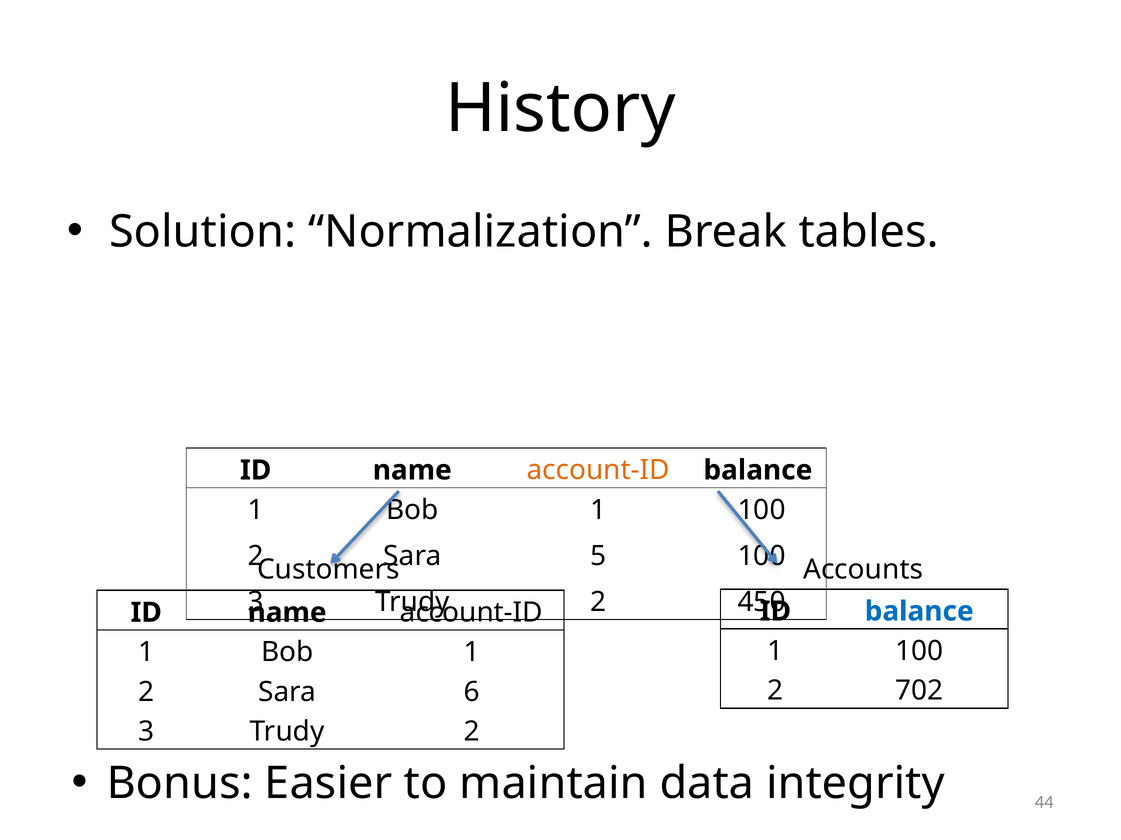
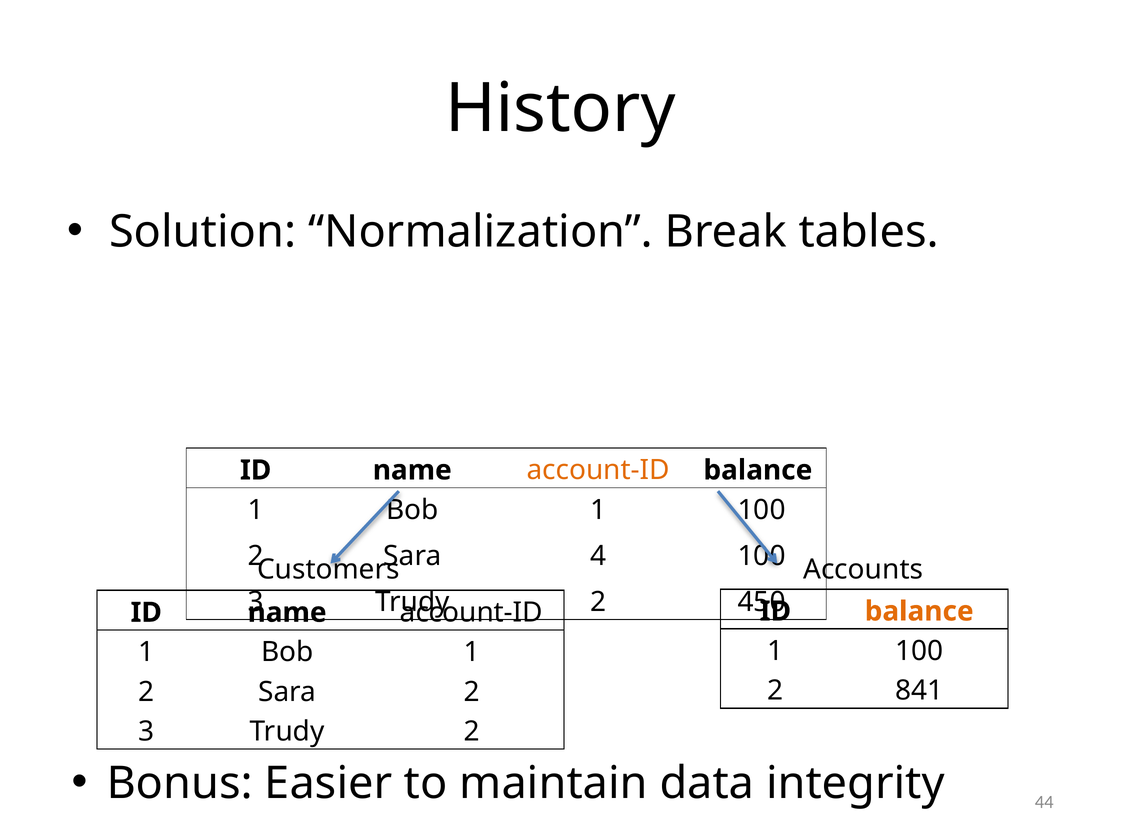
5: 5 -> 4 (598, 556)
balance colour: blue -> orange (919, 612)
702: 702 -> 841 (919, 691)
Sara 6: 6 -> 2 (472, 693)
